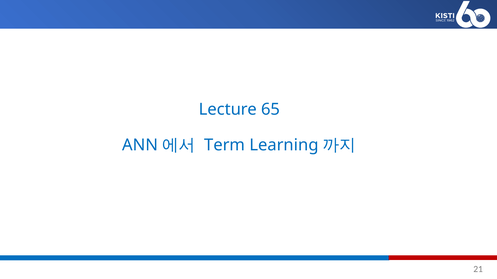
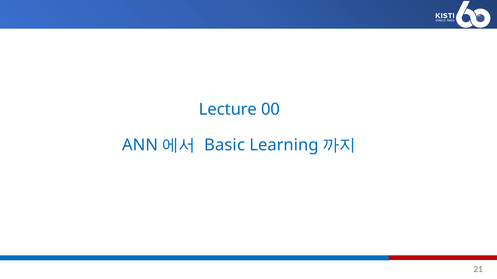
65: 65 -> 00 (271, 110)
Term: Term -> Basic (225, 145)
